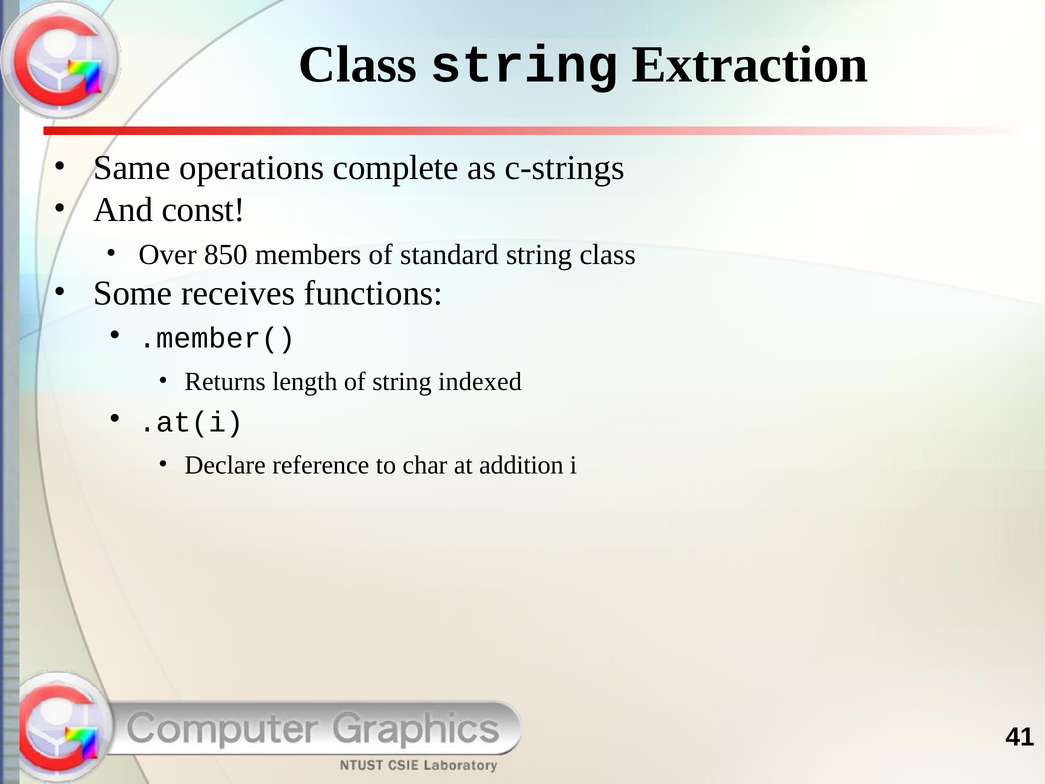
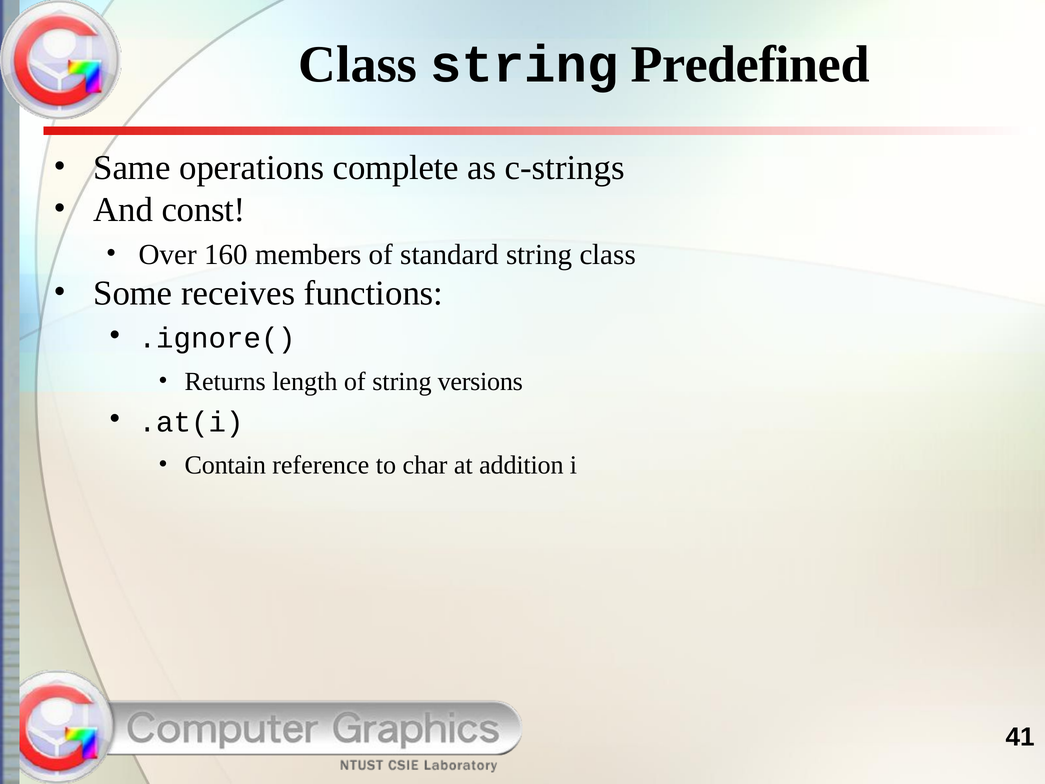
Extraction: Extraction -> Predefined (750, 65)
850: 850 -> 160 (226, 255)
.member(: .member( -> .ignore( (217, 338)
indexed: indexed -> versions (480, 381)
Declare: Declare -> Contain (225, 465)
